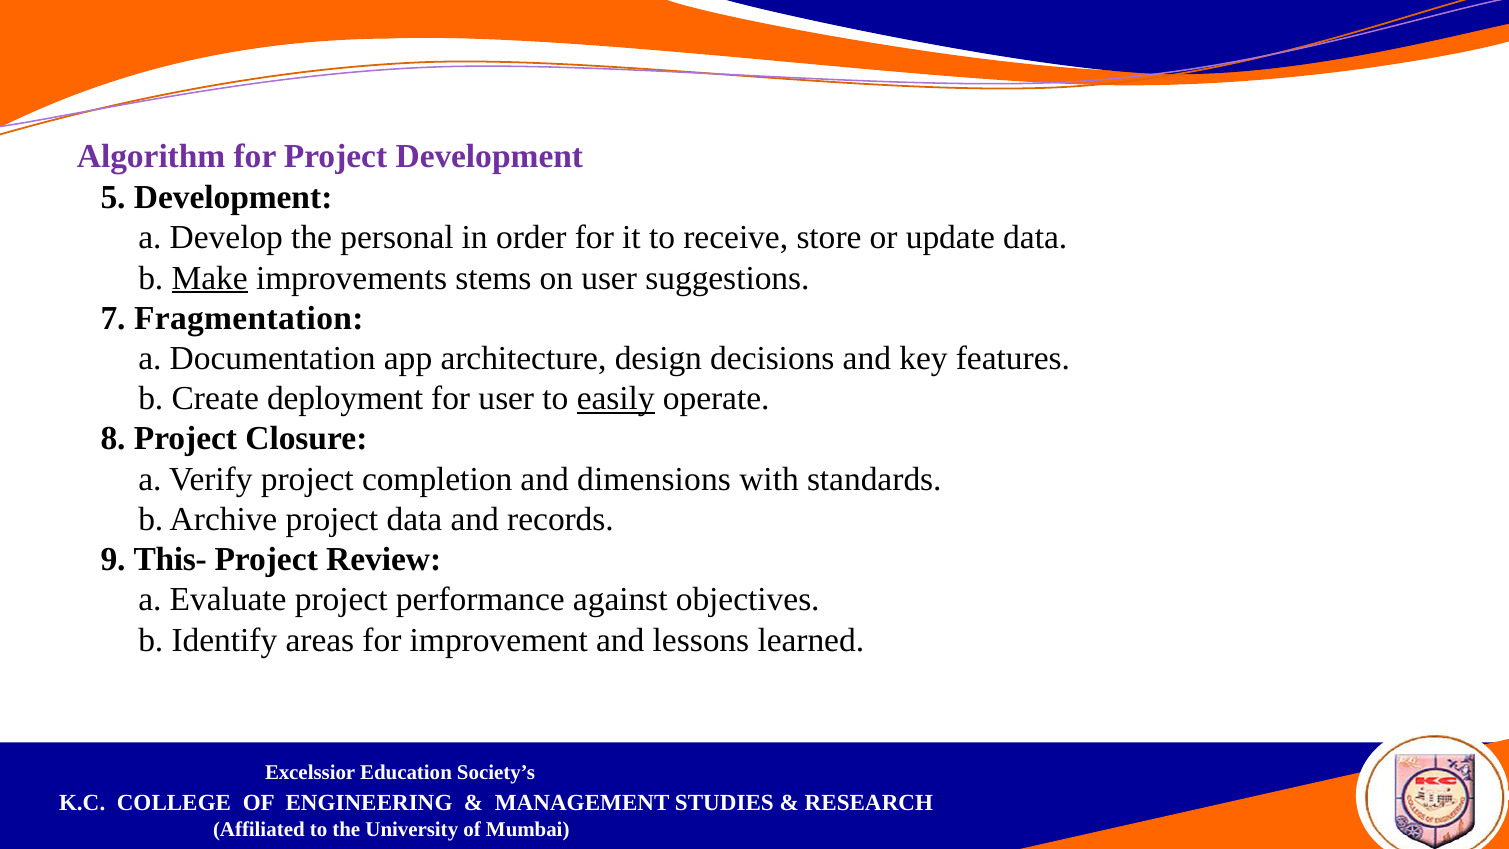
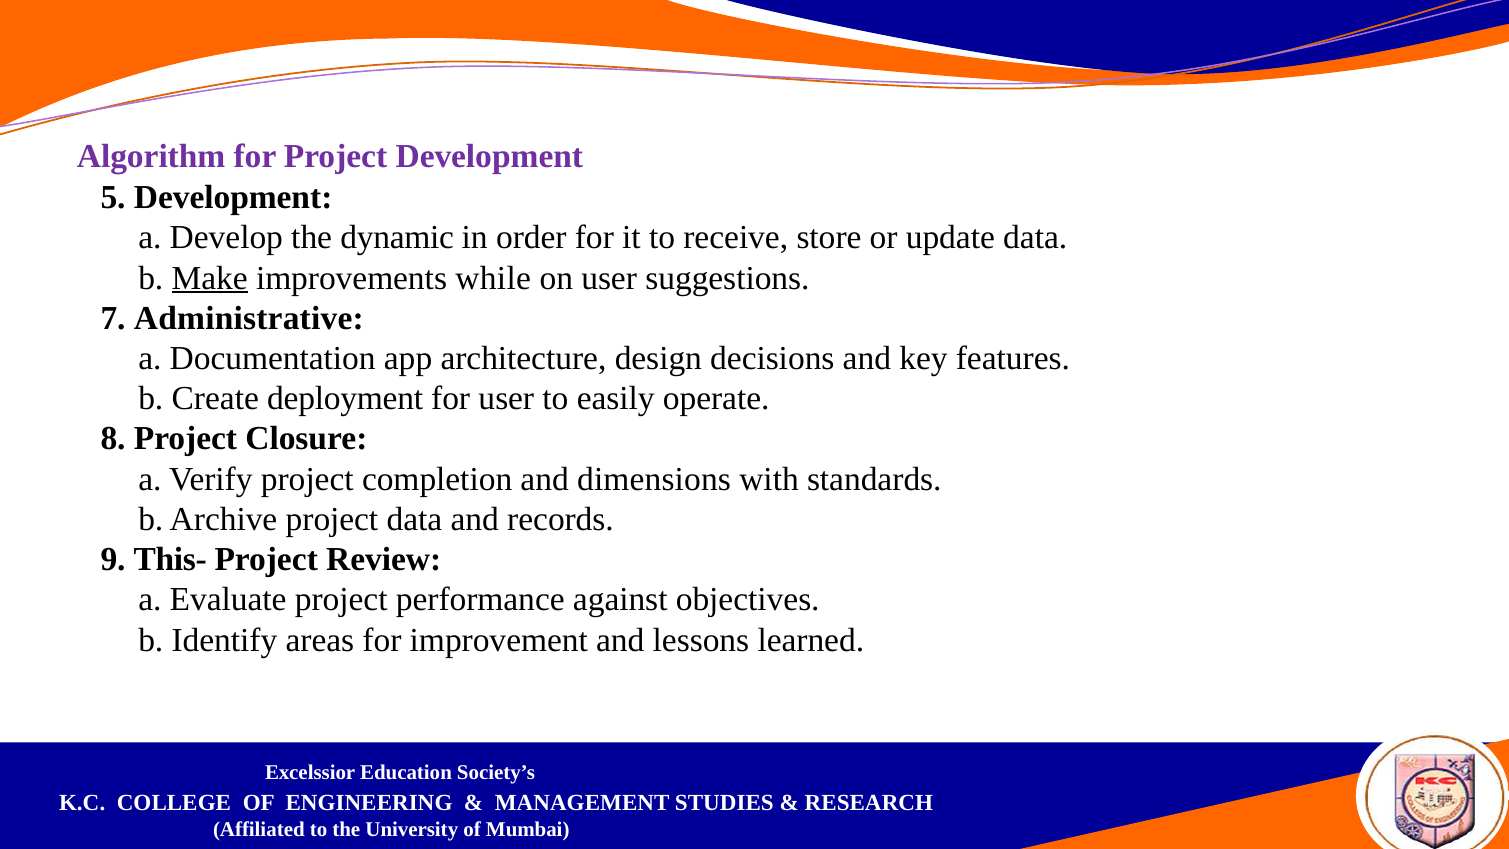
personal: personal -> dynamic (397, 238)
stems: stems -> while (493, 278)
Fragmentation: Fragmentation -> Administrative (249, 318)
easily underline: present -> none (616, 399)
